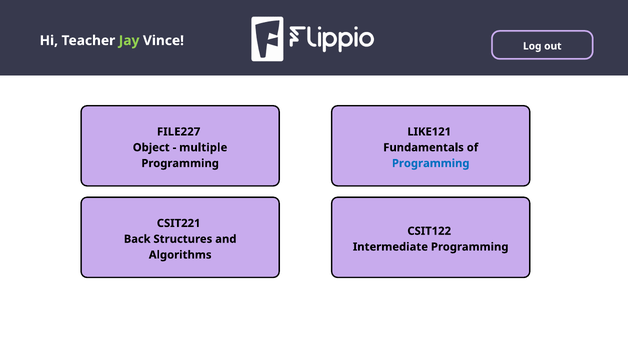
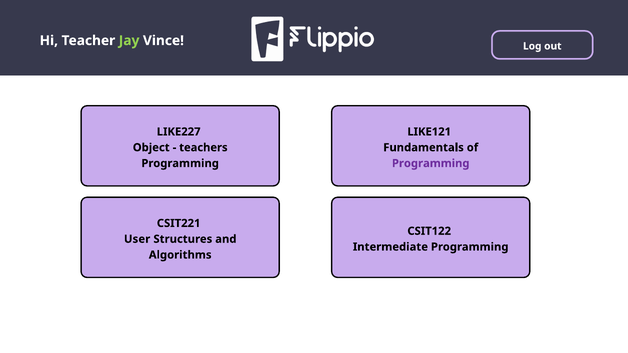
FILE227: FILE227 -> LIKE227 (179, 132)
multiple: multiple -> teachers (203, 148)
Programming colour: blue -> purple (431, 163)
Back: Back -> User (137, 239)
